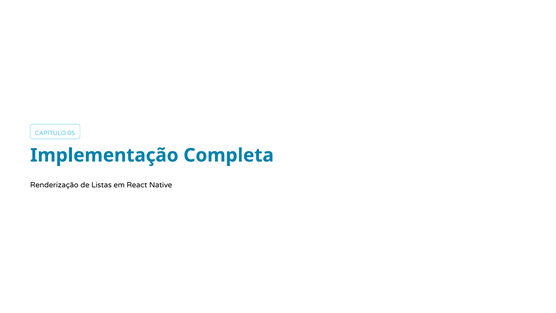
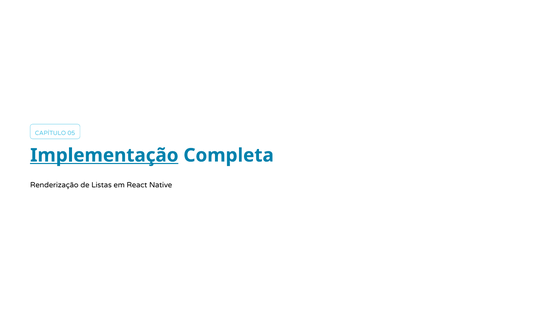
Implementação underline: none -> present (104, 155)
